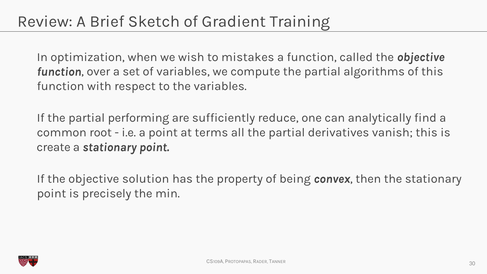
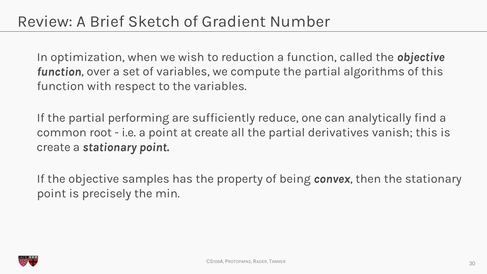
Training: Training -> Number (300, 21)
mistakes: mistakes -> reduction (248, 57)
at terms: terms -> create (212, 132)
solution: solution -> samples (146, 179)
